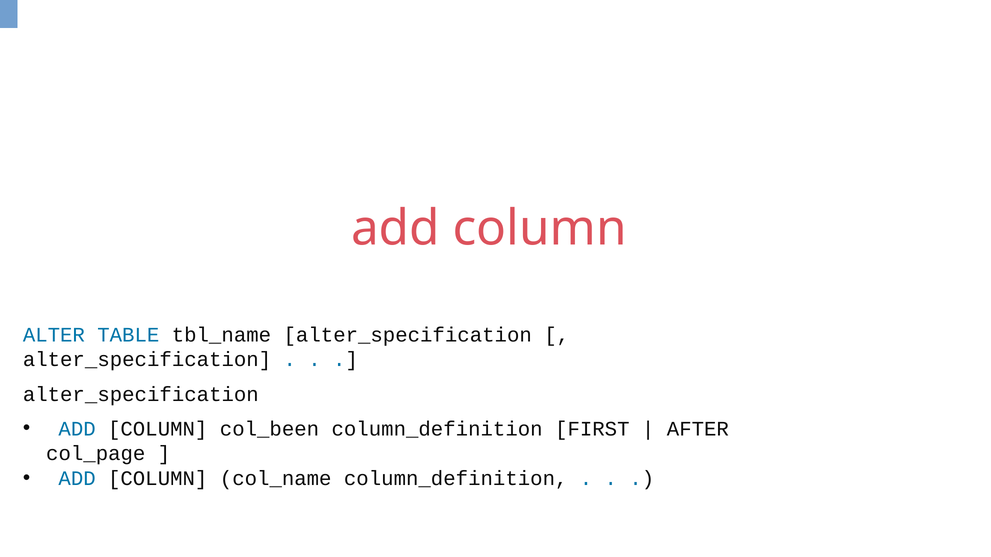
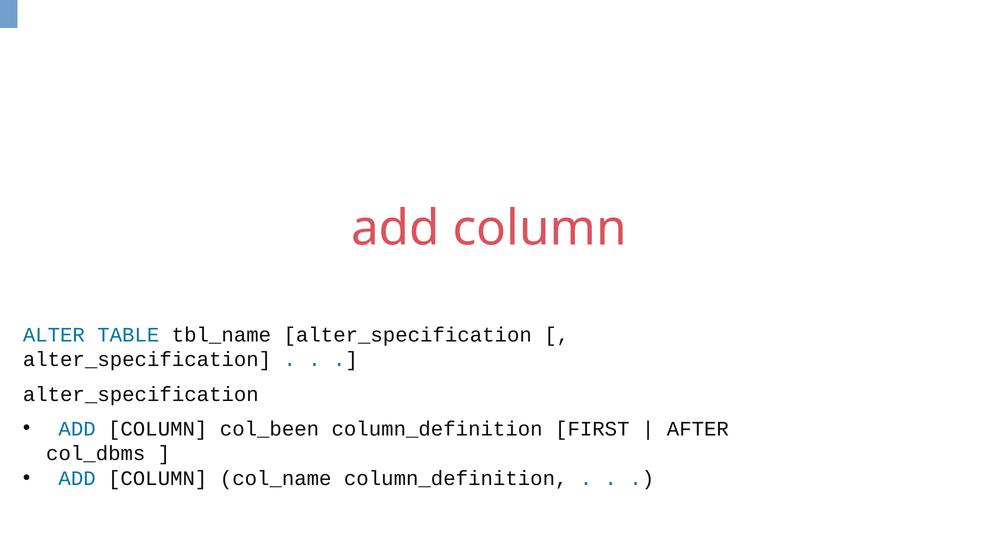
col_page: col_page -> col_dbms (96, 454)
